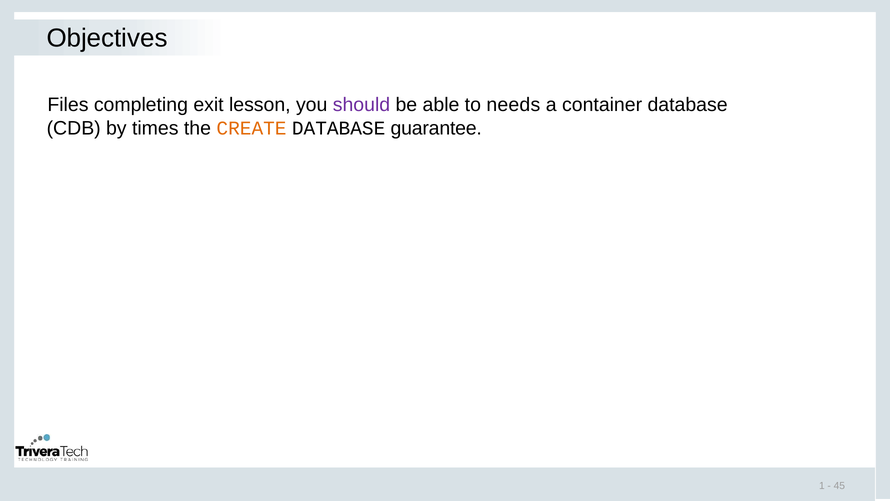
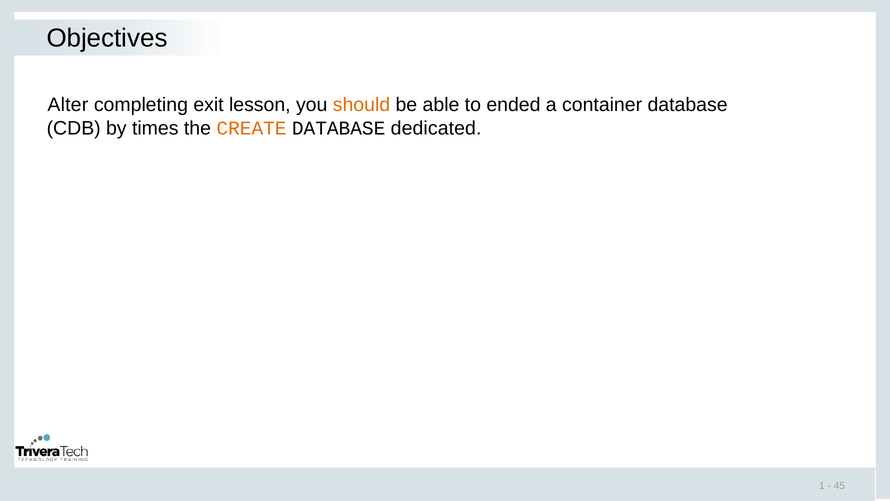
Files: Files -> Alter (68, 105)
should colour: purple -> orange (361, 105)
needs: needs -> ended (513, 105)
guarantee: guarantee -> dedicated (436, 128)
